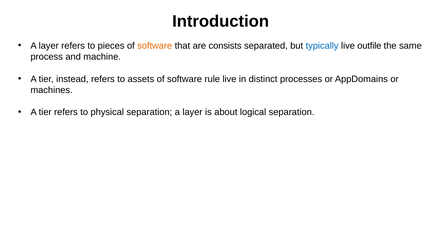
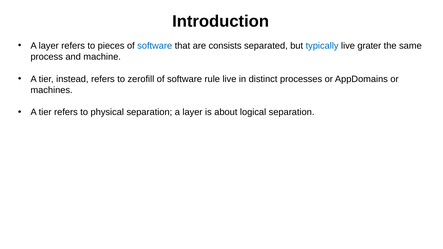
software colour: orange -> blue (155, 46)
outfile: outfile -> grater (369, 46)
assets: assets -> zerofill (141, 79)
